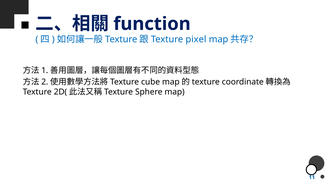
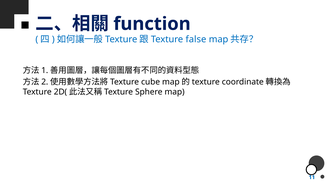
pixel: pixel -> false (196, 39)
